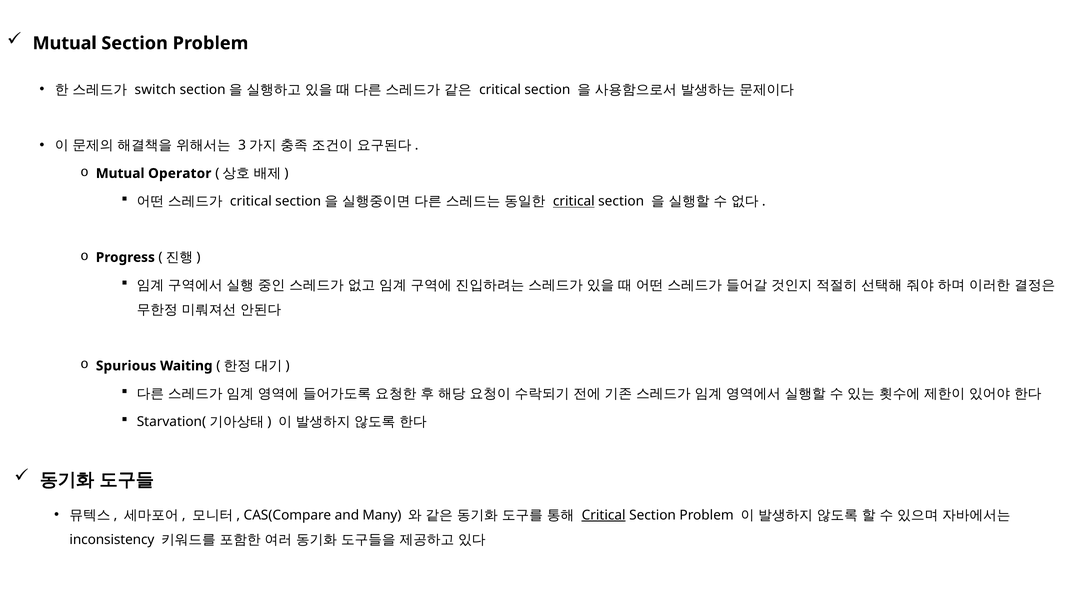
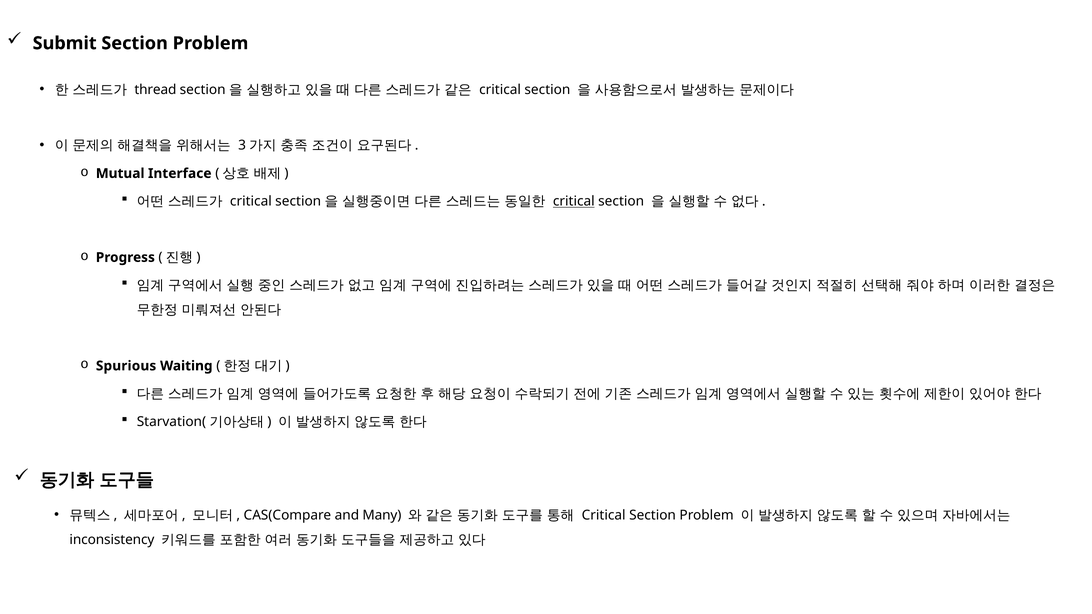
Mutual: Mutual -> Submit (65, 43)
switch: switch -> thread (155, 90)
Operator: Operator -> Interface (180, 174)
Critical underline: present -> none (604, 515)
